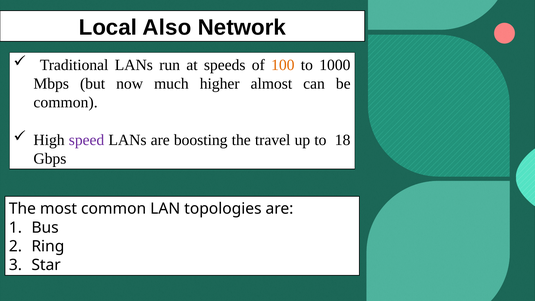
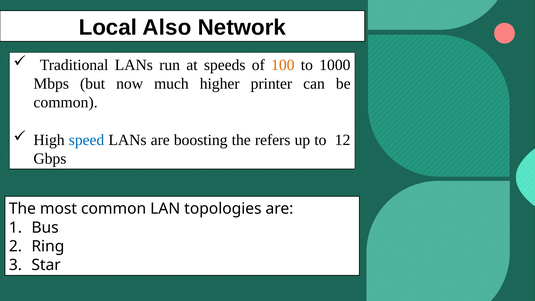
almost: almost -> printer (271, 84)
speed colour: purple -> blue (87, 140)
travel: travel -> refers (273, 140)
18: 18 -> 12 (343, 140)
